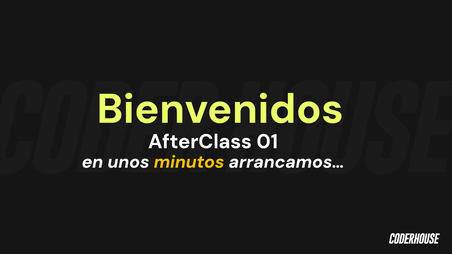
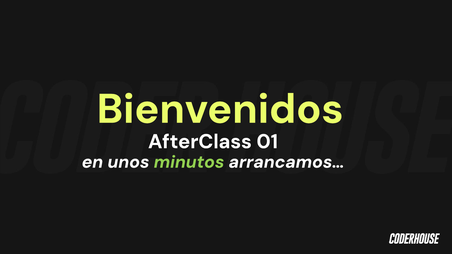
minutos colour: yellow -> light green (189, 162)
